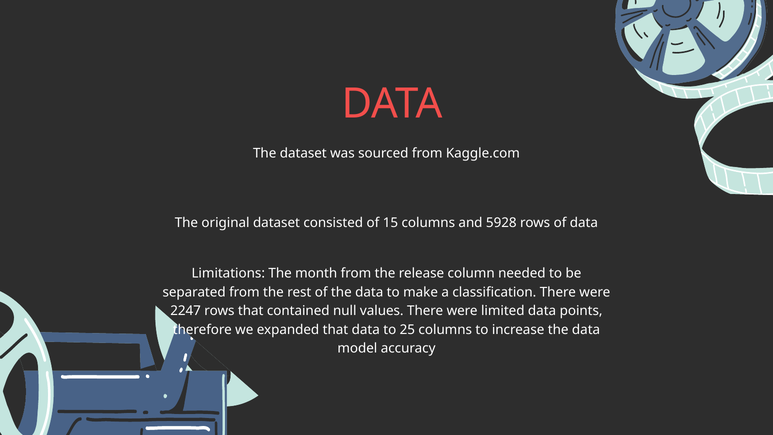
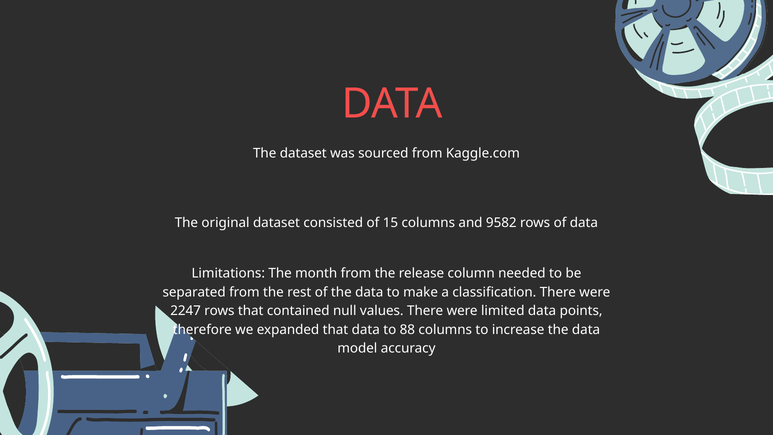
5928: 5928 -> 9582 (501, 223)
25: 25 -> 88 (407, 330)
